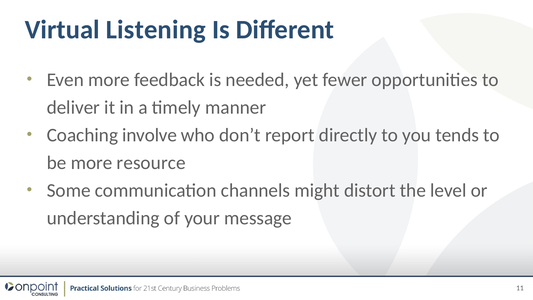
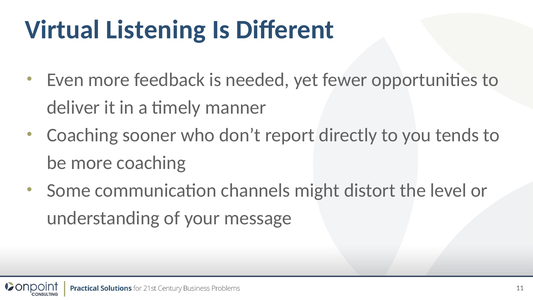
involve: involve -> sooner (149, 135)
more resource: resource -> coaching (151, 163)
